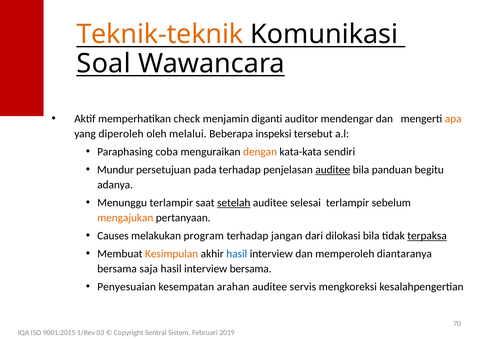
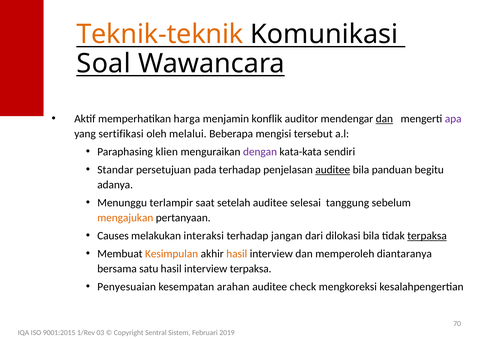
check: check -> harga (187, 119)
diganti: diganti -> konflik (267, 119)
dan underline: none -> present (384, 119)
apa colour: orange -> purple (453, 119)
diperoleh: diperoleh -> sertifikasi (121, 134)
inspeksi: inspeksi -> mengisi (273, 134)
coba: coba -> klien (167, 152)
dengan colour: orange -> purple (260, 152)
Mundur: Mundur -> Standar (115, 170)
setelah underline: present -> none (234, 203)
selesai terlampir: terlampir -> tanggung (348, 203)
program: program -> interaksi (204, 236)
hasil colour: blue -> orange (237, 254)
saja: saja -> satu (149, 269)
interview bersama: bersama -> terpaksa (251, 269)
servis: servis -> check (303, 287)
